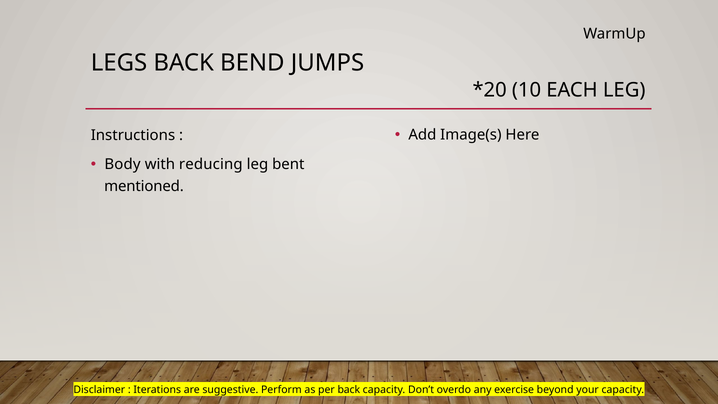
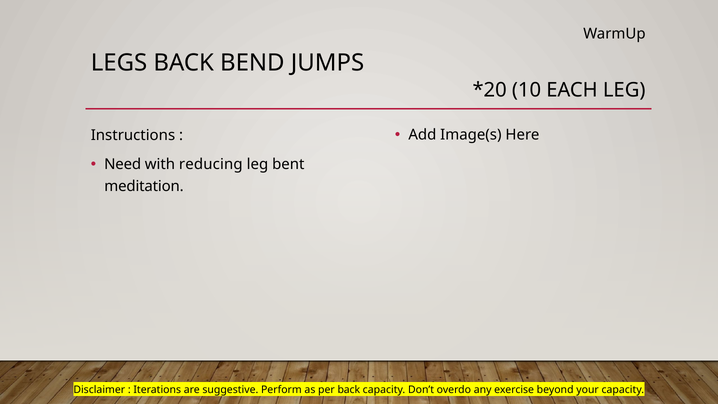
Body: Body -> Need (123, 164)
mentioned: mentioned -> meditation (144, 186)
